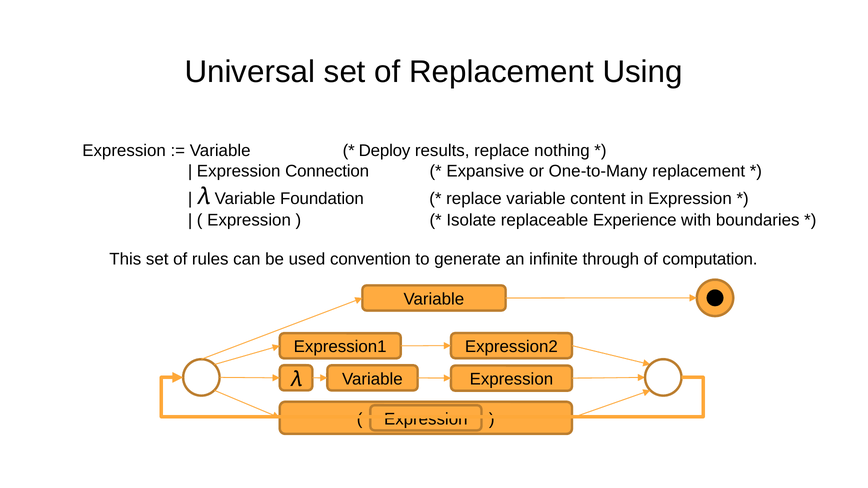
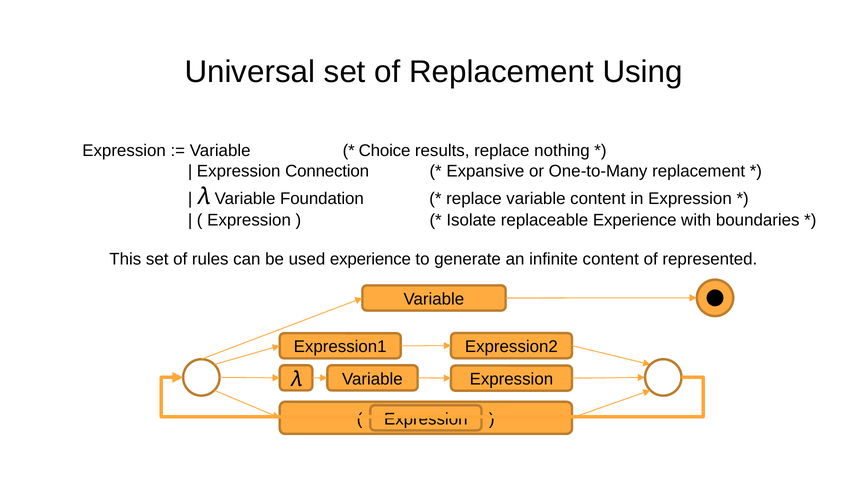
Deploy: Deploy -> Choice (385, 151)
used convention: convention -> experience (370, 260)
infinite through: through -> content (611, 260)
computation: computation -> represented (710, 260)
